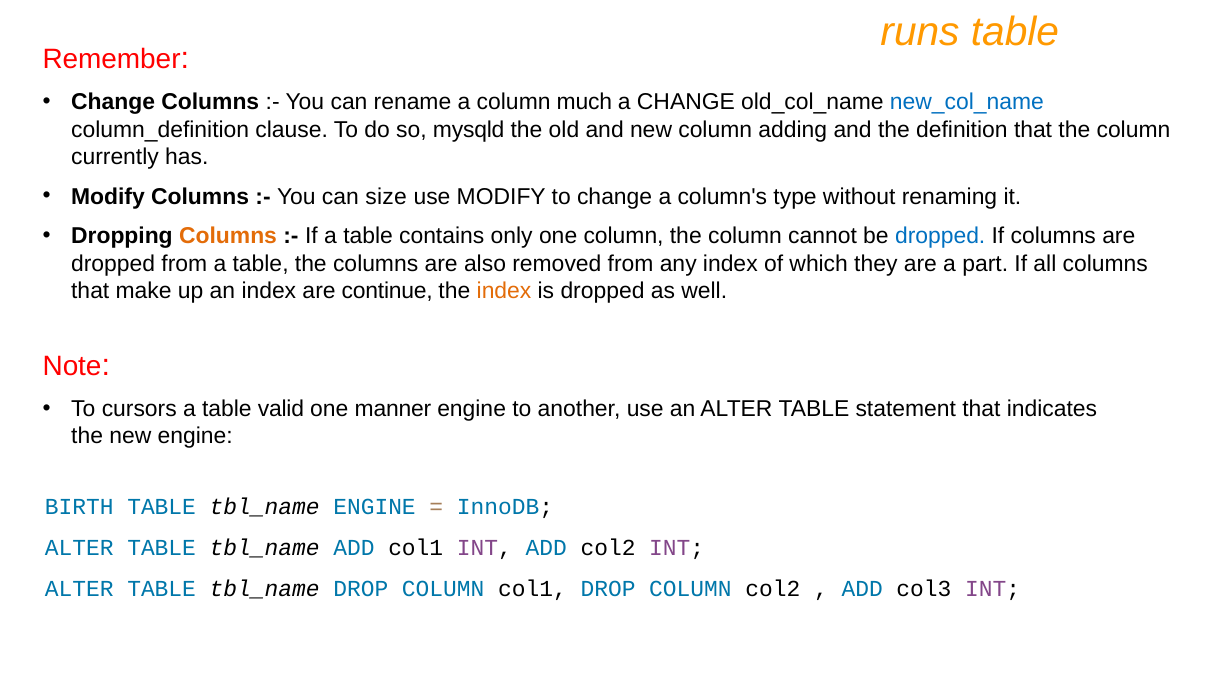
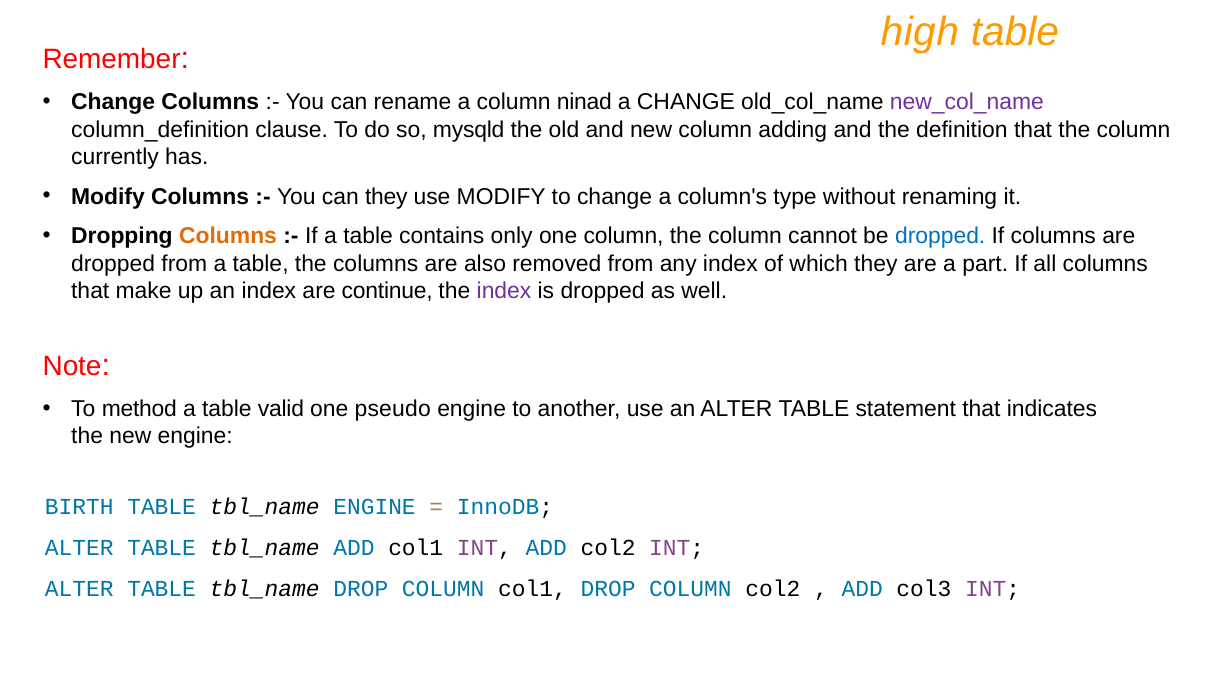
runs: runs -> high (920, 32)
much: much -> ninad (584, 102)
new_col_name colour: blue -> purple (967, 102)
can size: size -> they (386, 197)
index colour: orange -> purple (504, 291)
cursors: cursors -> method (139, 409)
manner: manner -> pseudo (393, 409)
